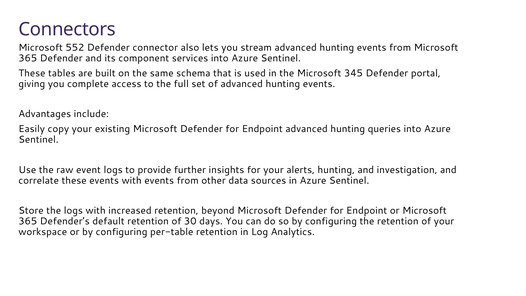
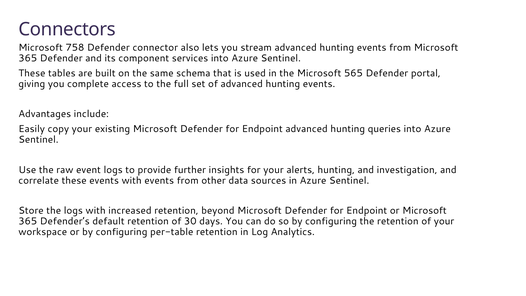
552: 552 -> 758 (75, 48)
345: 345 -> 565 (353, 73)
